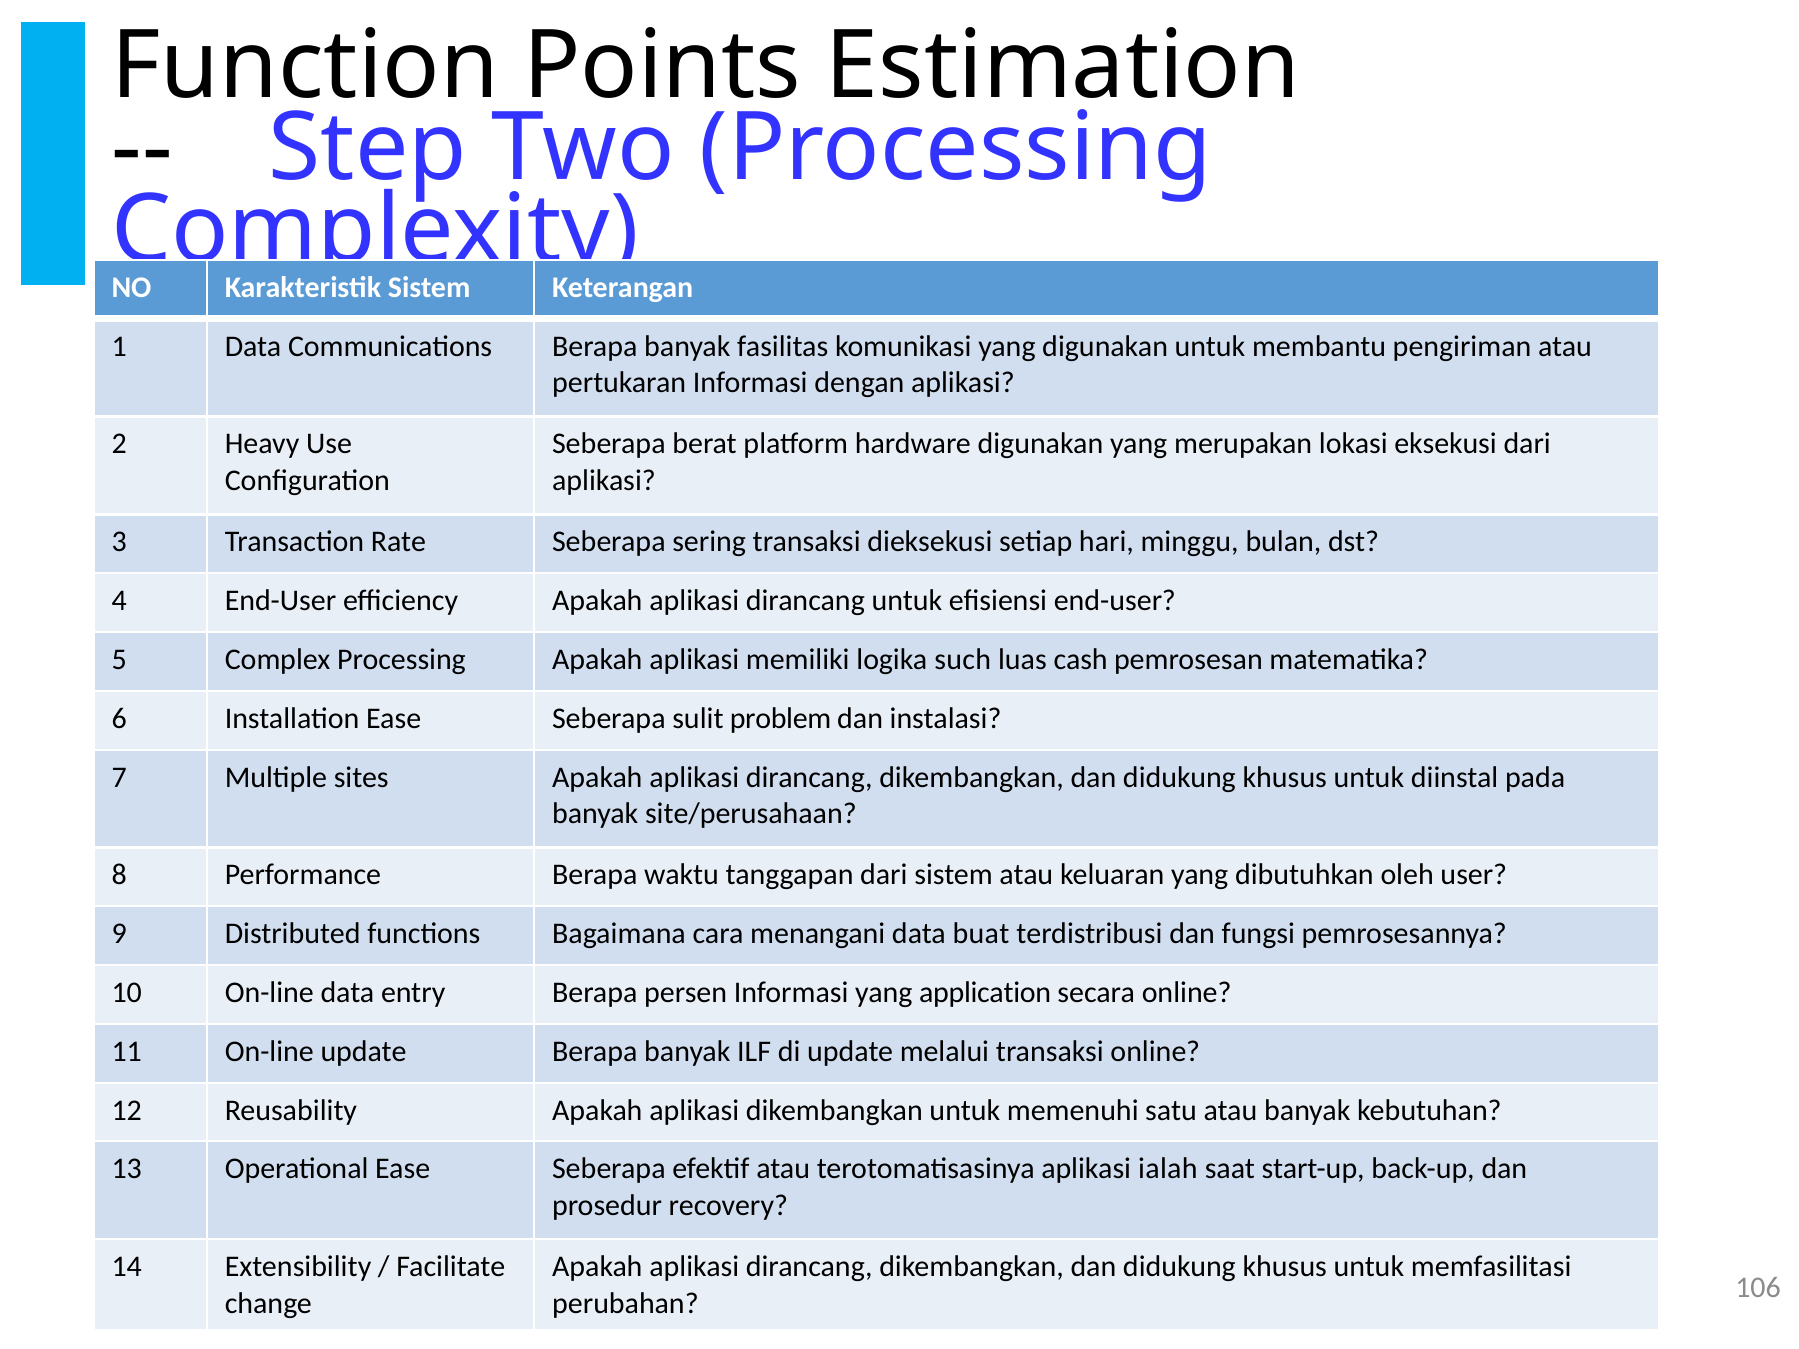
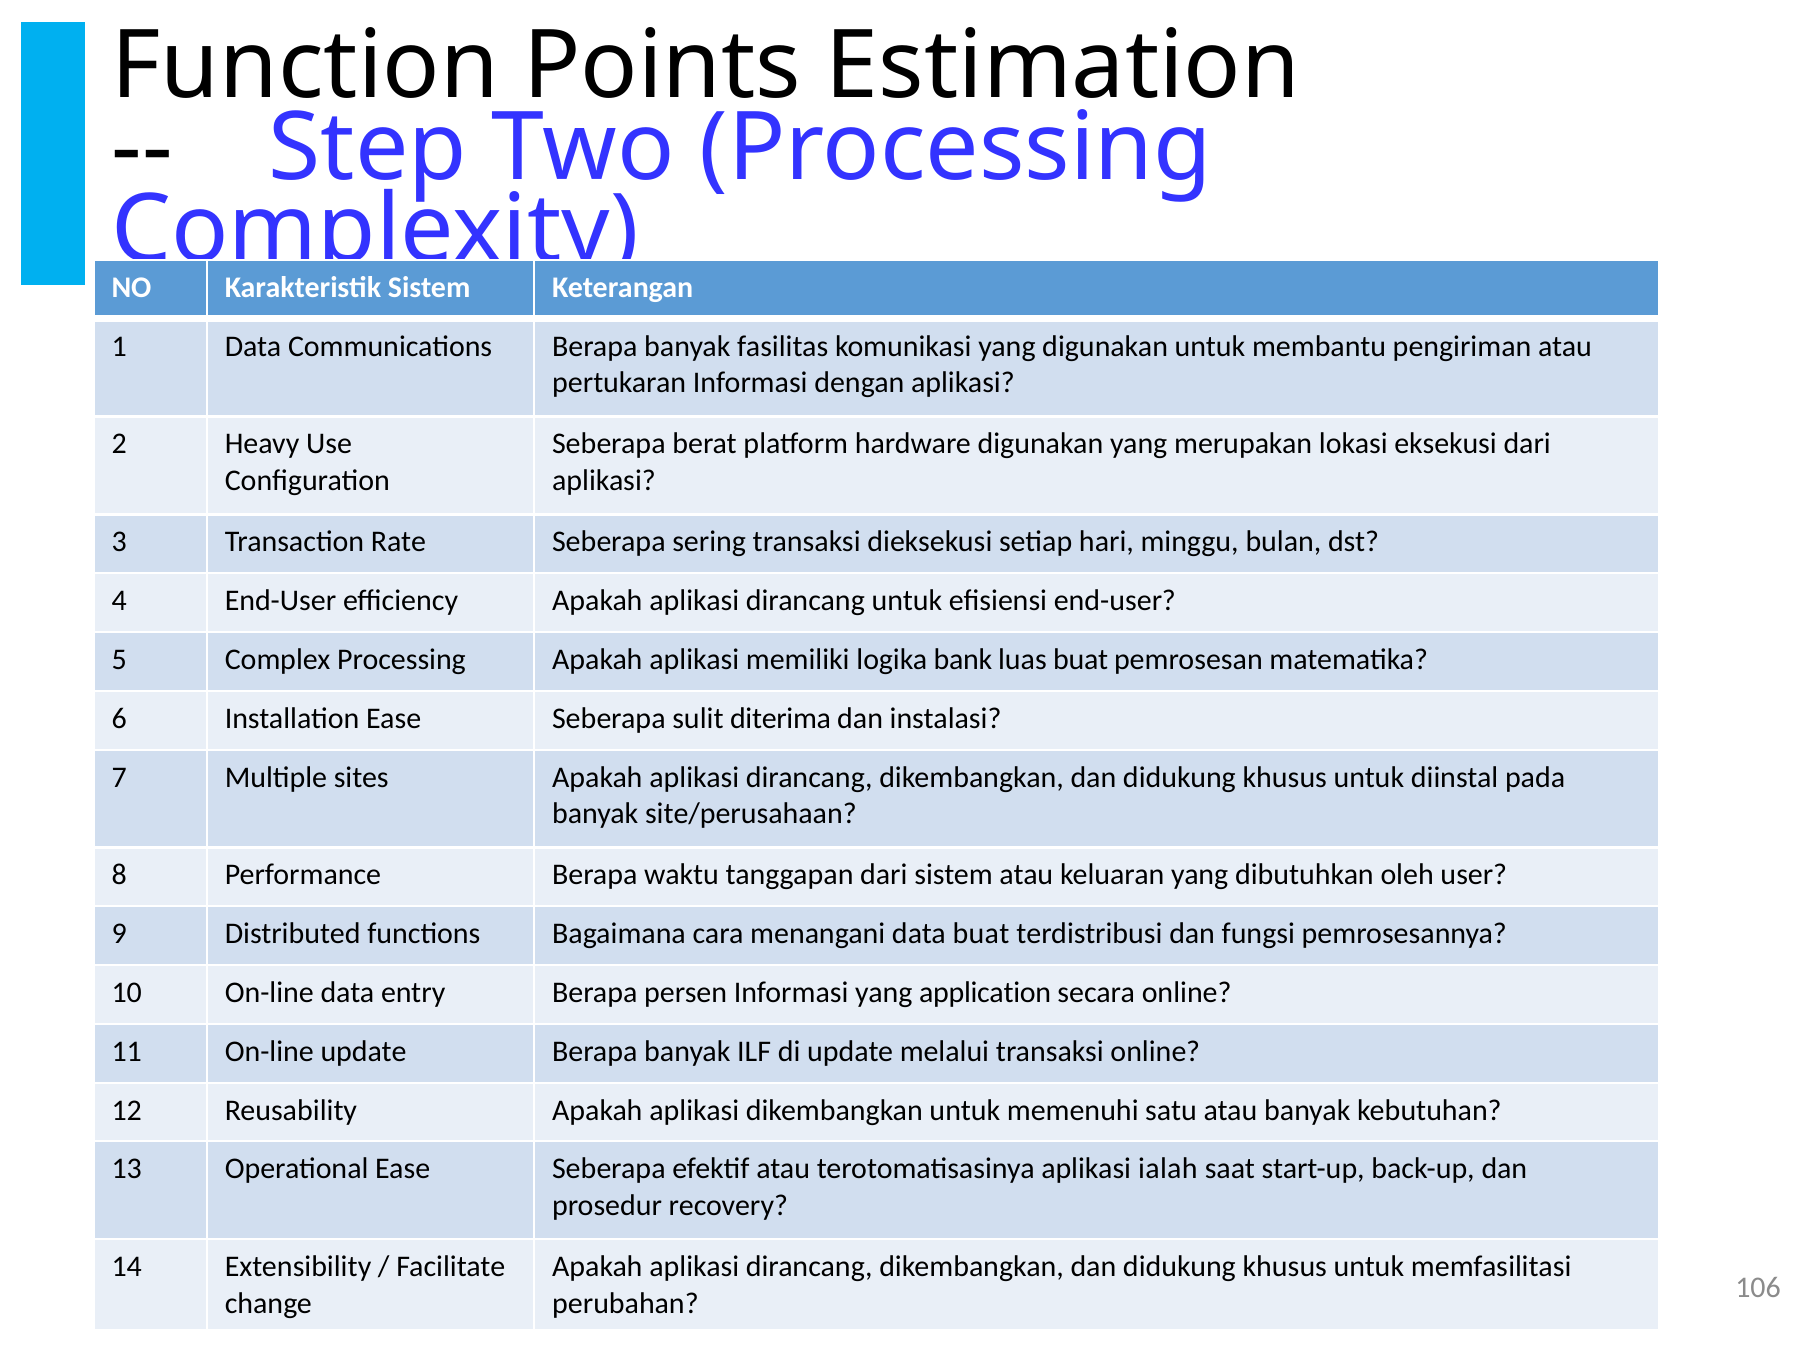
such: such -> bank (963, 660)
luas cash: cash -> buat (1081, 660)
problem: problem -> diterima (781, 718)
